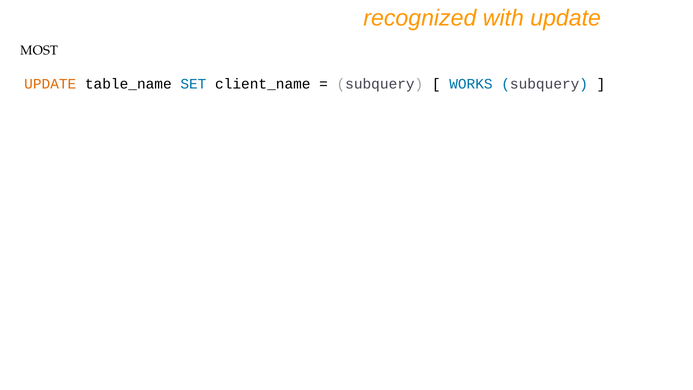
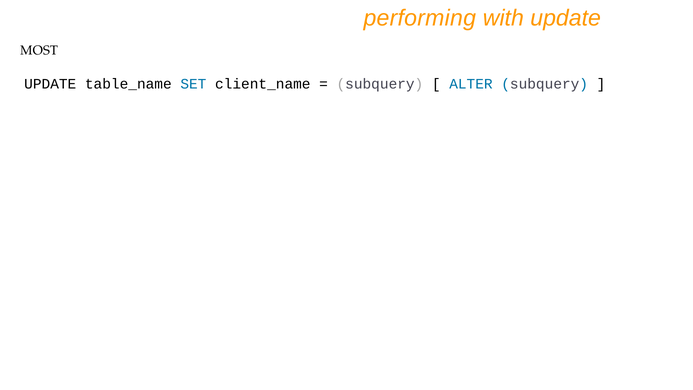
recognized: recognized -> performing (420, 18)
UPDATE colour: orange -> black (50, 84)
WORKS: WORKS -> ALTER (471, 84)
